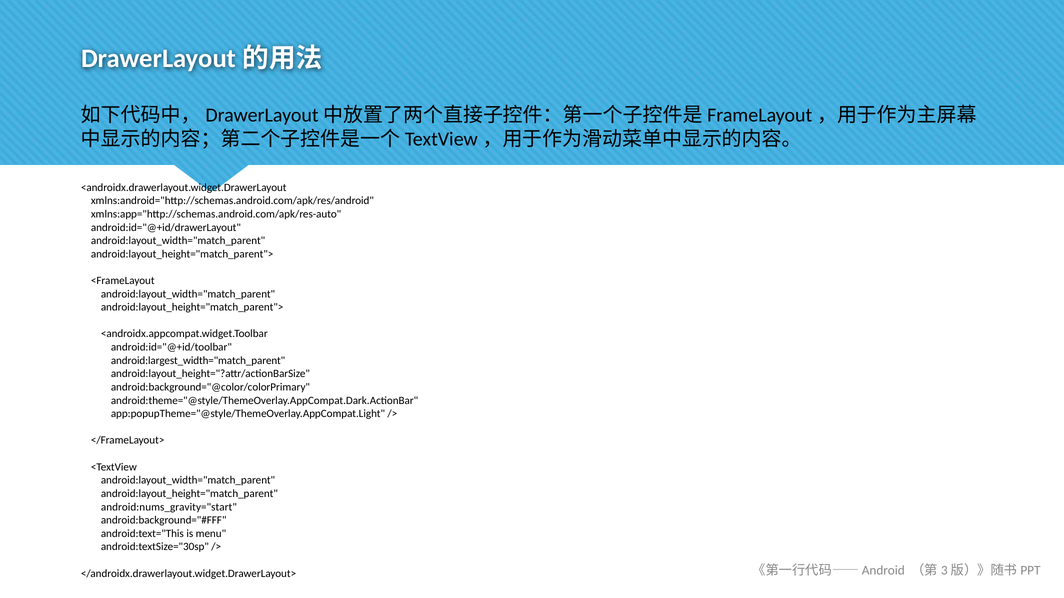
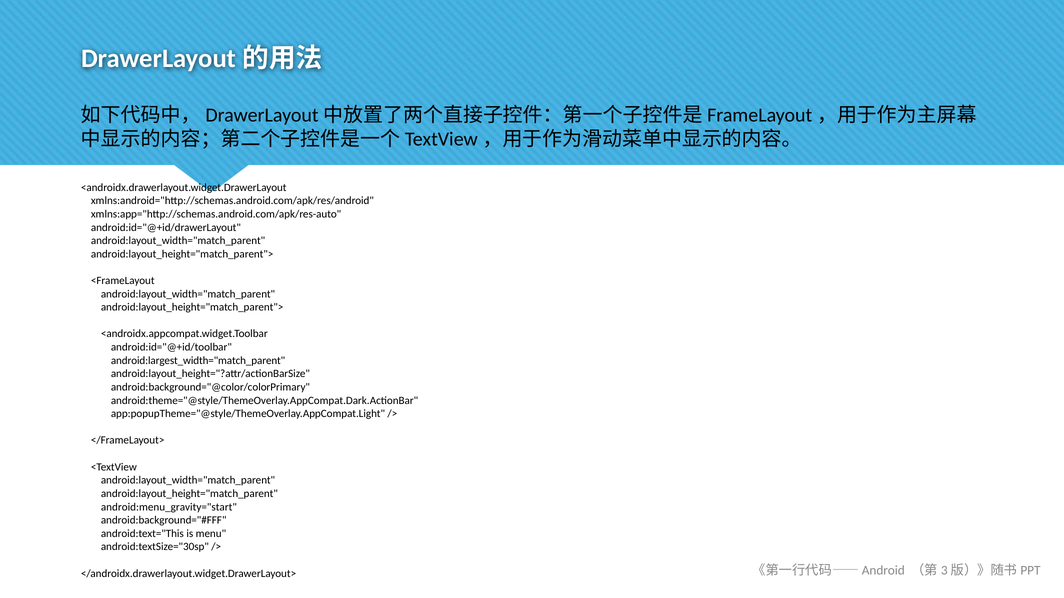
android:nums_gravity="start: android:nums_gravity="start -> android:menu_gravity="start (169, 507)
